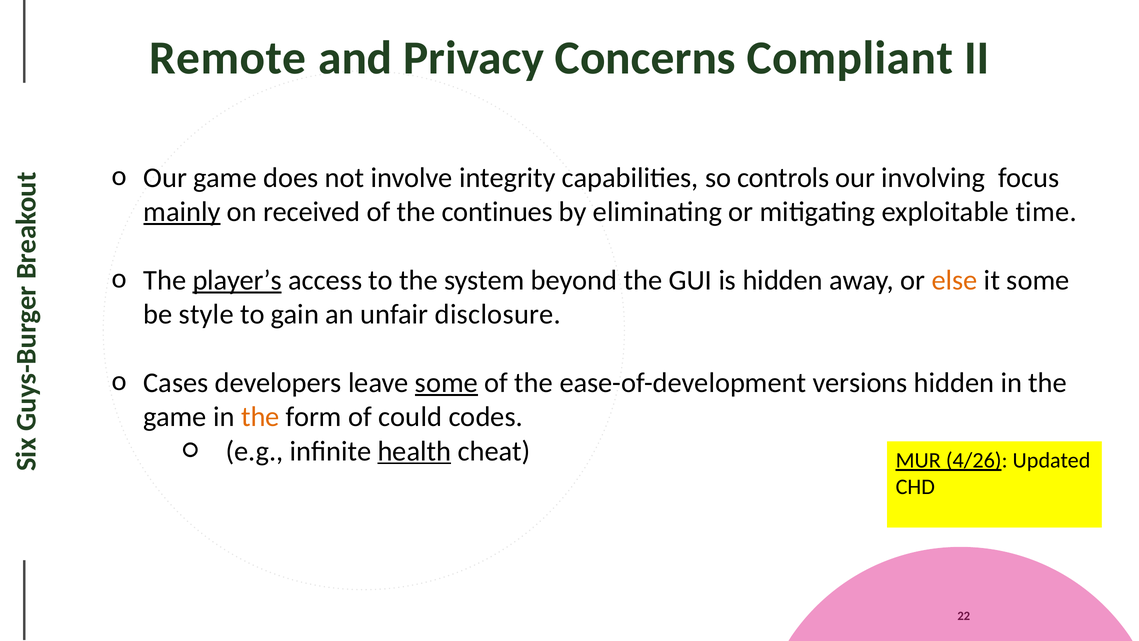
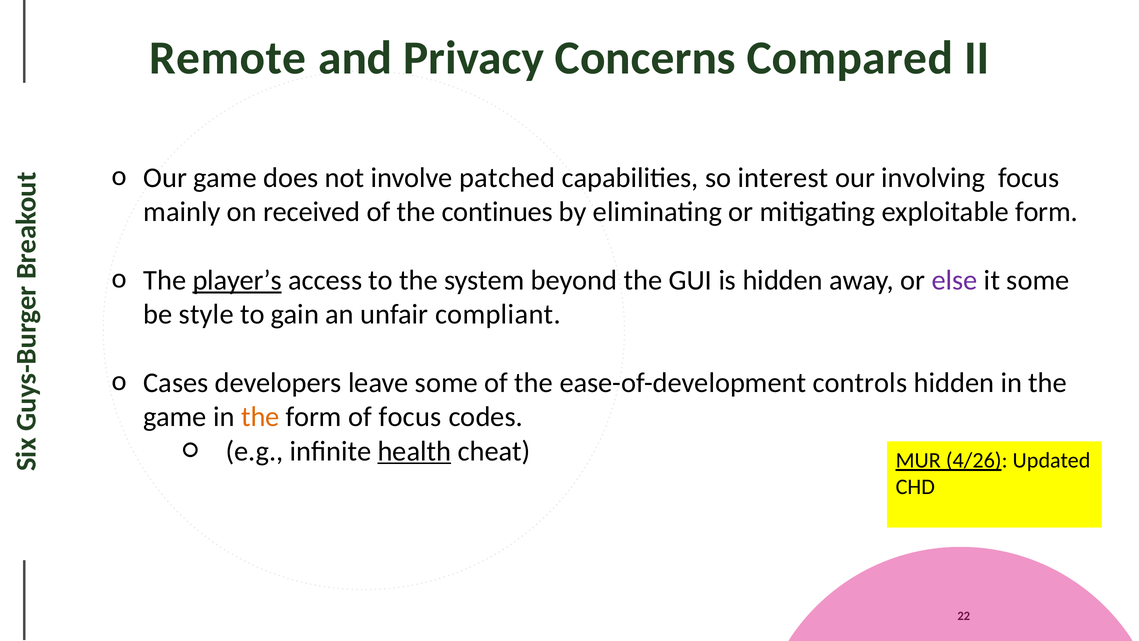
Compliant: Compliant -> Compared (850, 58)
integrity: integrity -> patched (507, 178)
controls: controls -> interest (783, 178)
mainly underline: present -> none (182, 212)
exploitable time: time -> form (1047, 212)
else colour: orange -> purple (955, 280)
disclosure: disclosure -> compliant (498, 314)
some underline: present -> none (446, 383)
versions: versions -> controls (860, 383)
of could: could -> focus (410, 417)
